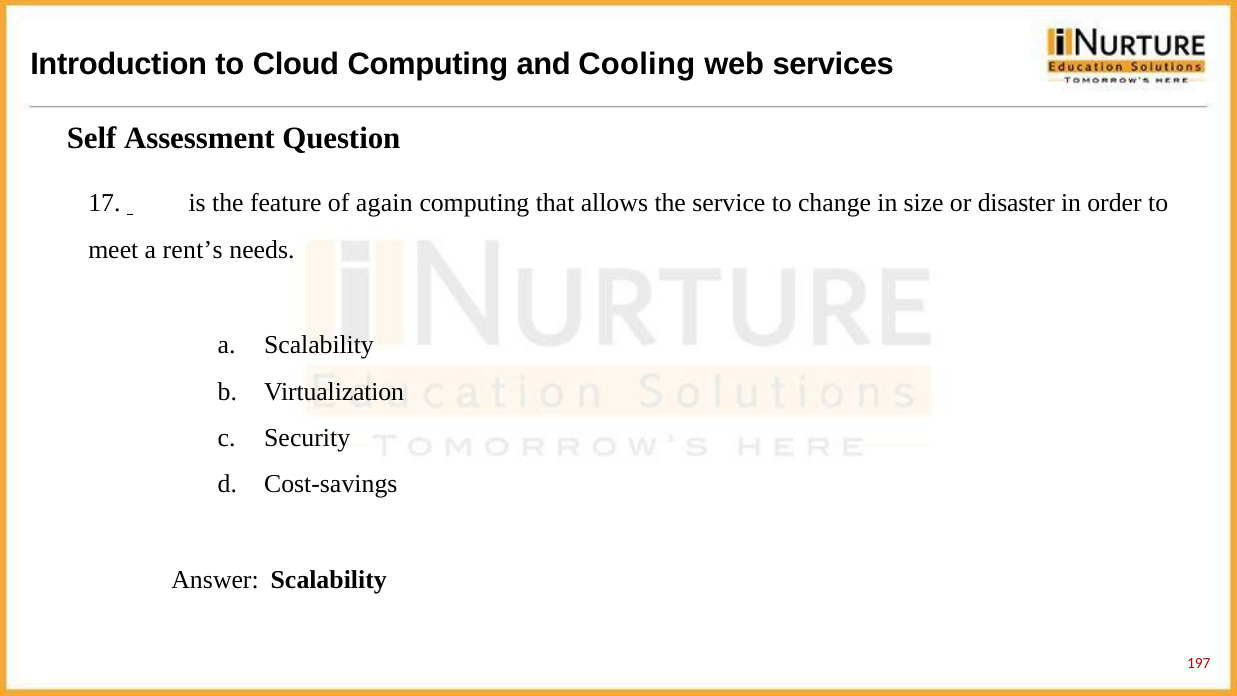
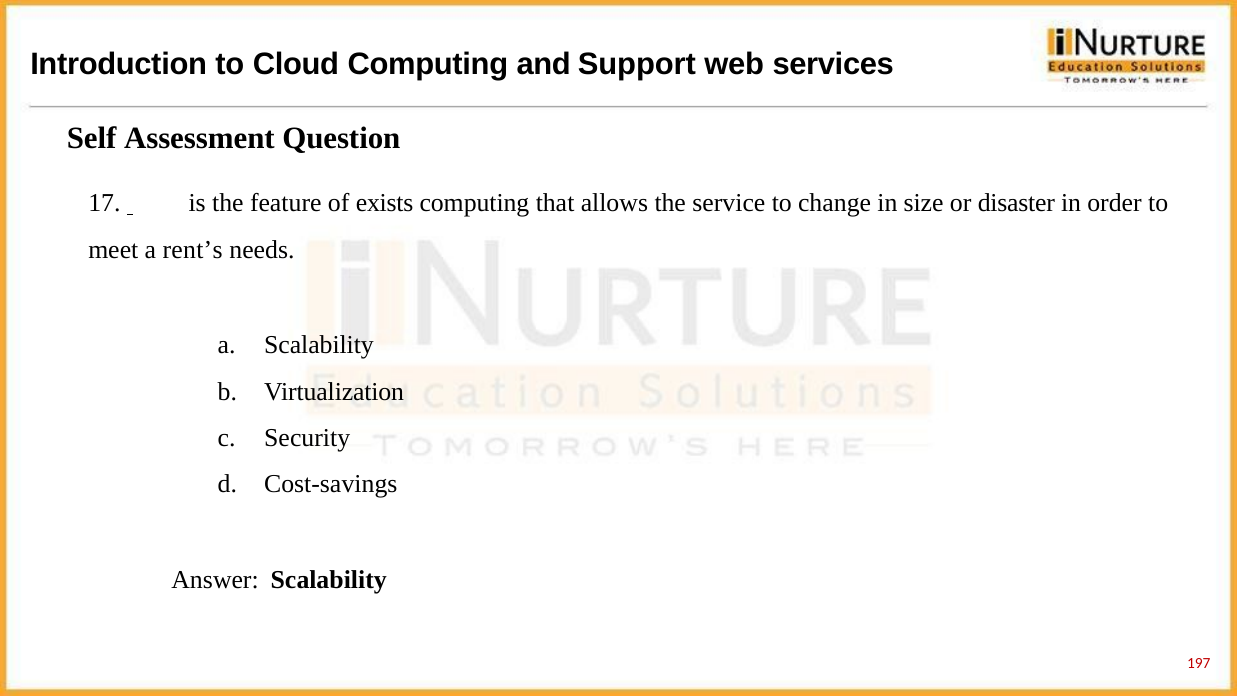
Cooling: Cooling -> Support (637, 65)
again: again -> exists (385, 203)
